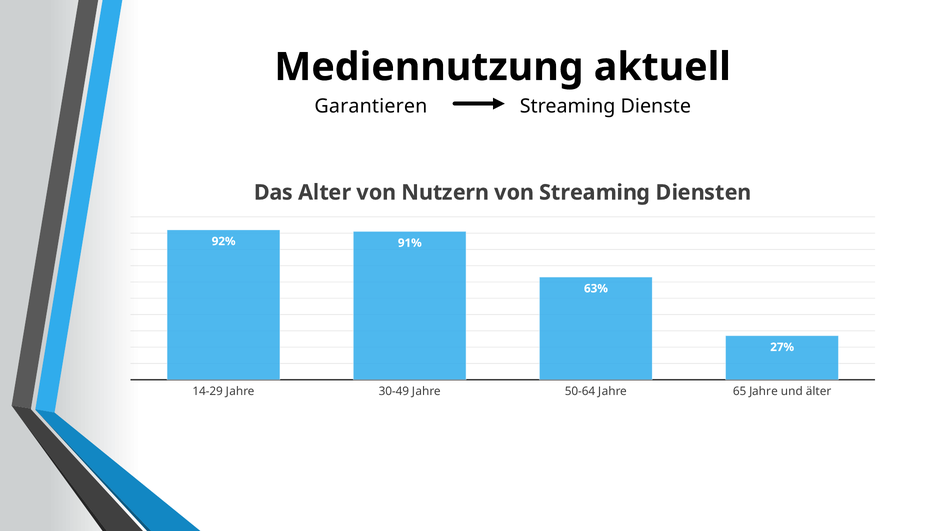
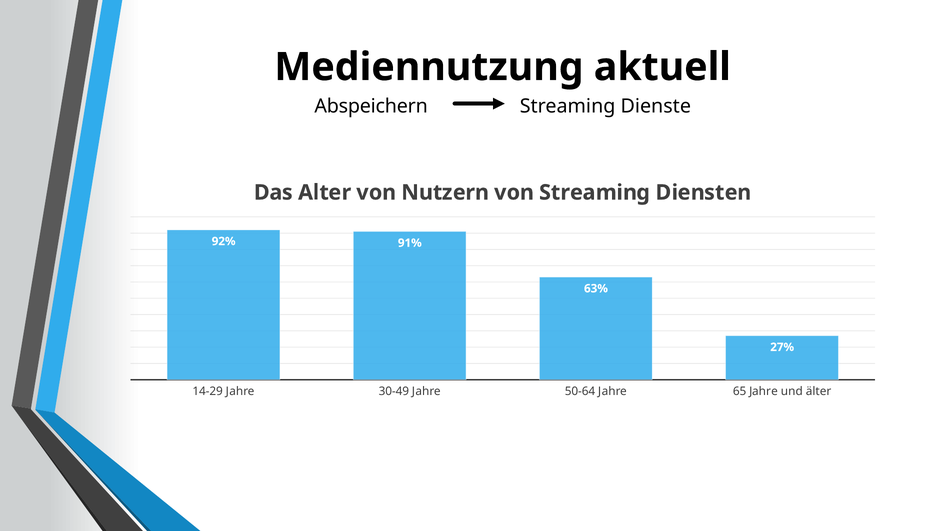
Garantieren: Garantieren -> Abspeichern (371, 106)
